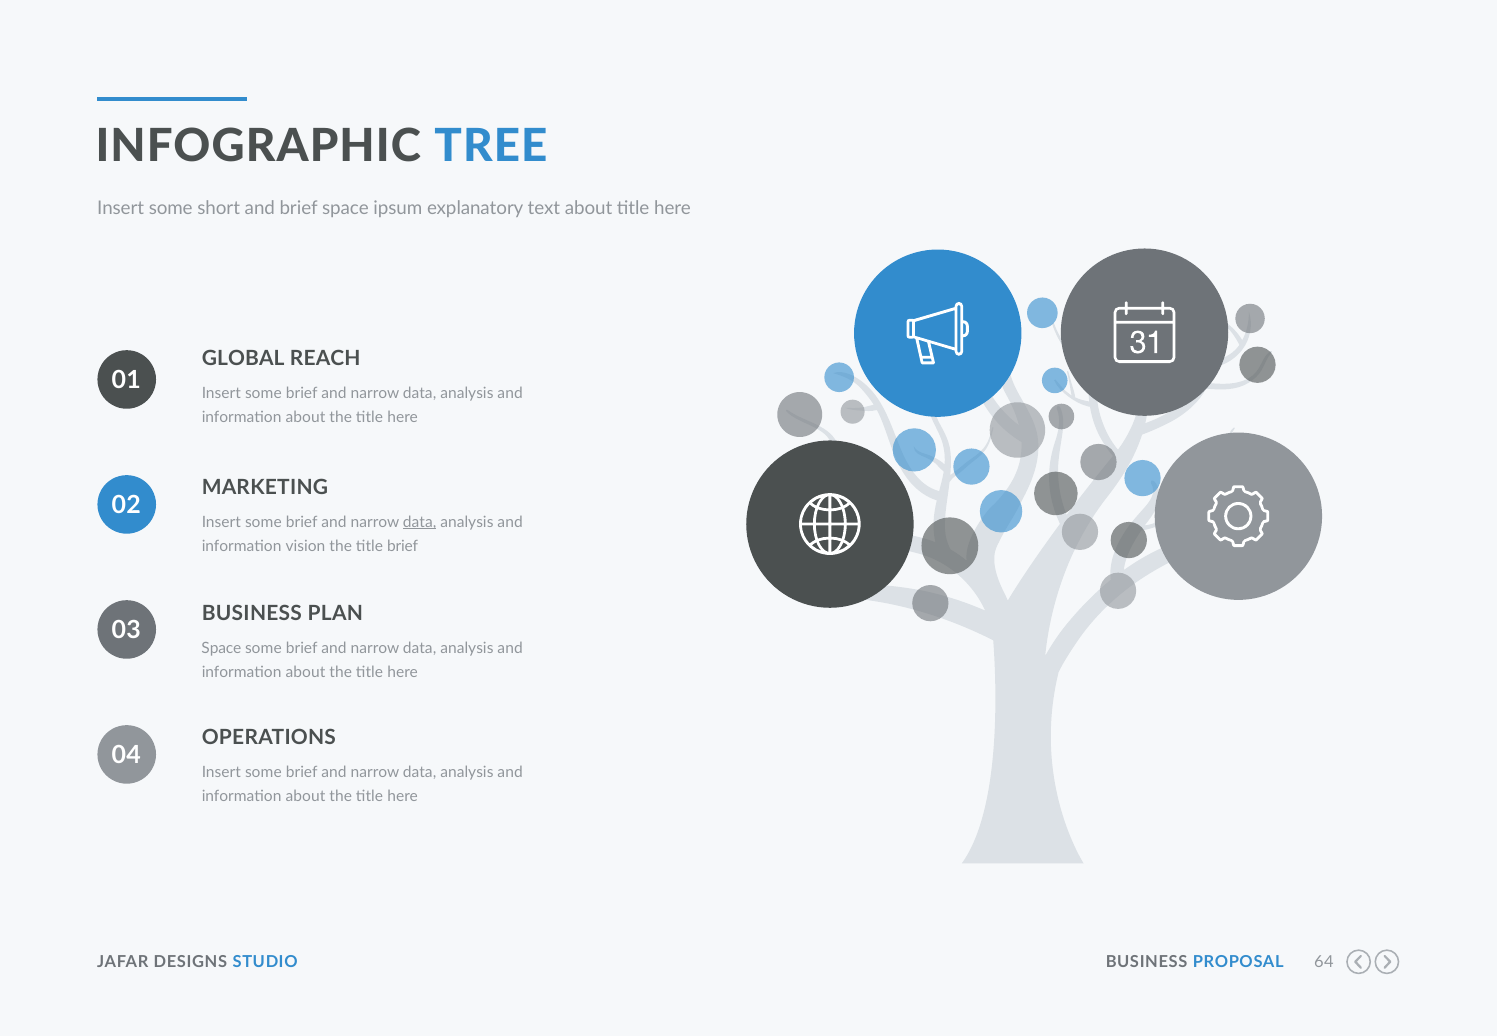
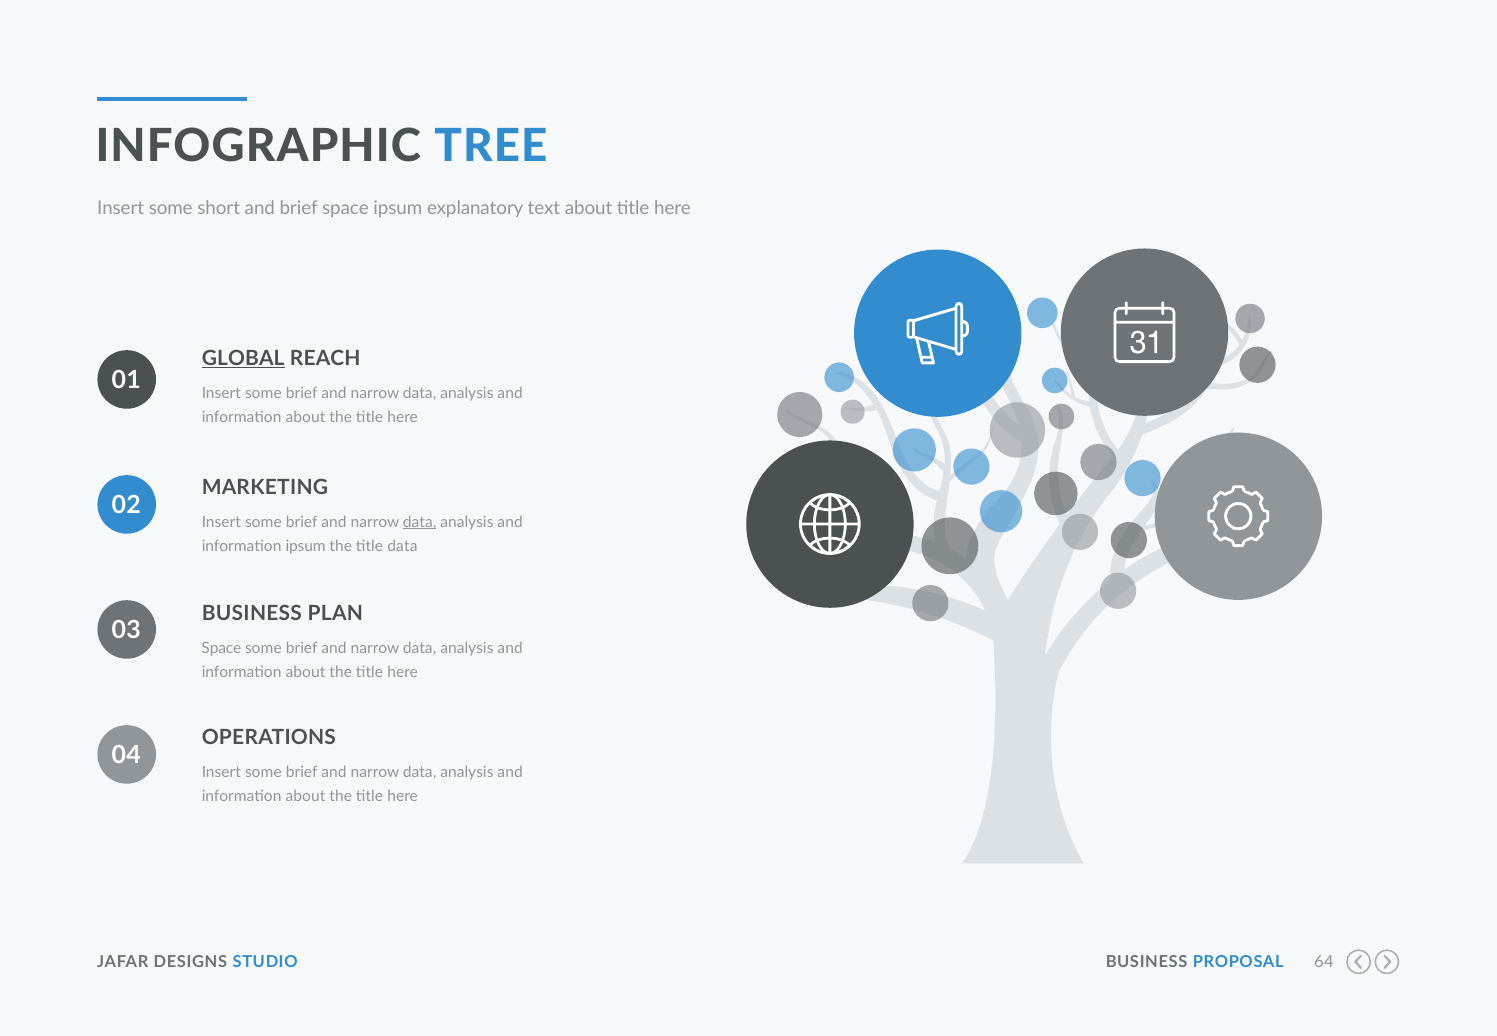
GLOBAL underline: none -> present (243, 359)
information vision: vision -> ipsum (306, 547)
title brief: brief -> data (402, 547)
